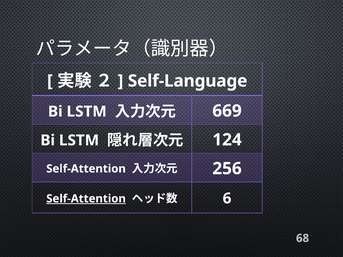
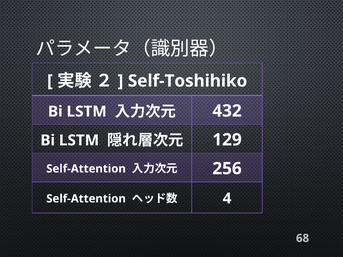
Self-Language: Self-Language -> Self-Toshihiko (188, 81)
669: 669 -> 432 (227, 111)
124: 124 -> 129 (227, 140)
Self-Attention underline: present -> none (86, 199)
6: 6 -> 4 (227, 199)
